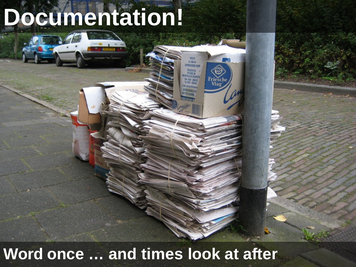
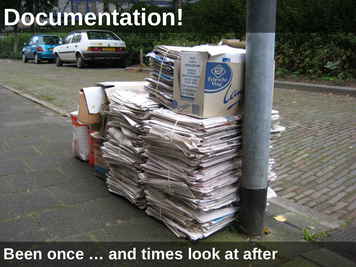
Word: Word -> Been (23, 254)
